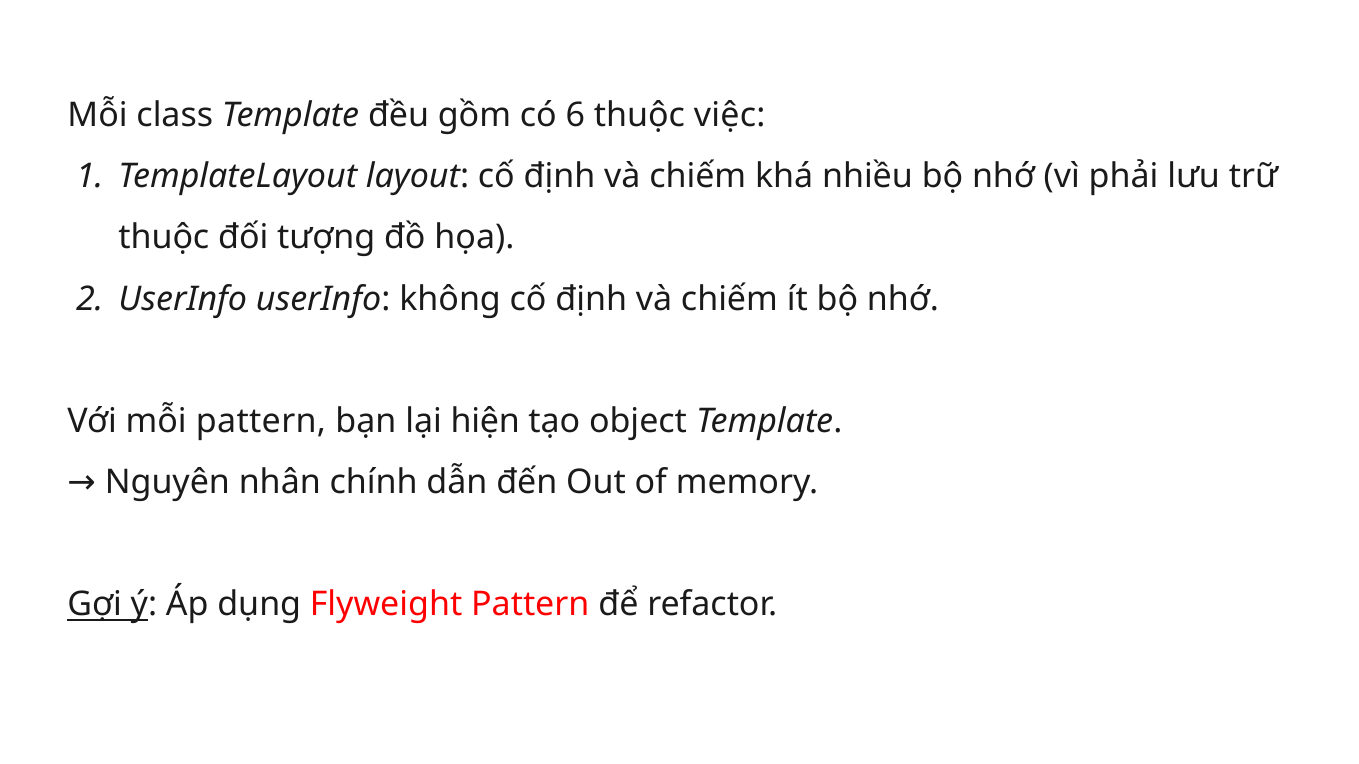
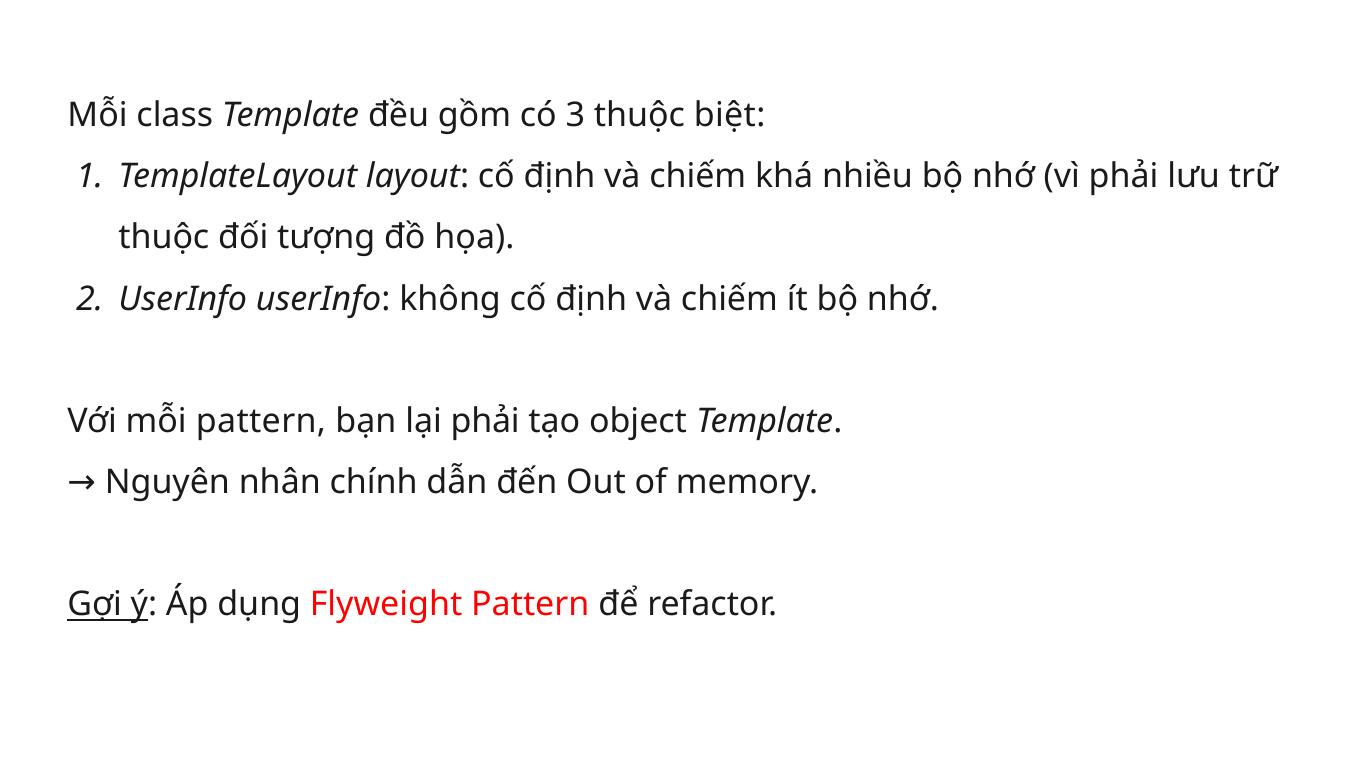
6: 6 -> 3 (575, 116)
việc: việc -> biệt (730, 116)
lại hiện: hiện -> phải (485, 421)
